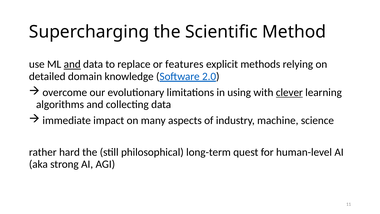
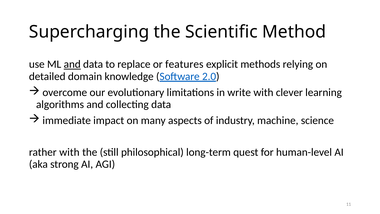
using: using -> write (239, 92)
clever underline: present -> none (289, 92)
rather hard: hard -> with (69, 152)
